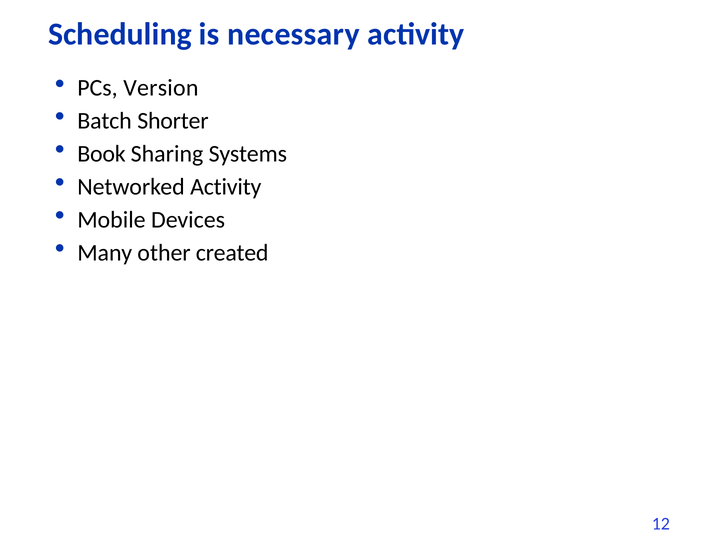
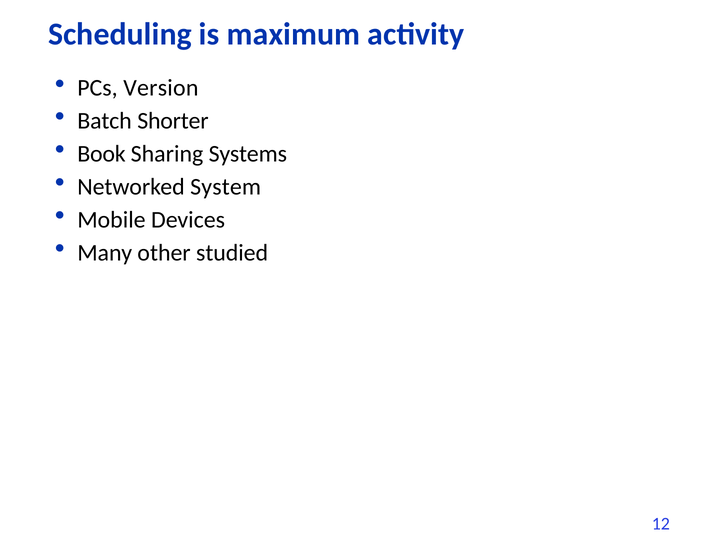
necessary: necessary -> maximum (293, 34)
Networked Activity: Activity -> System (226, 187)
created: created -> studied (232, 253)
